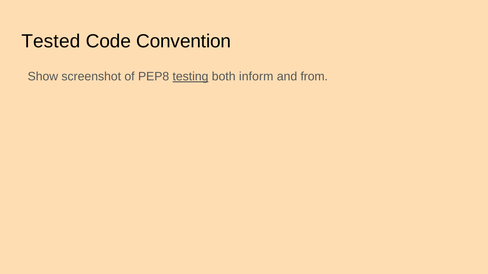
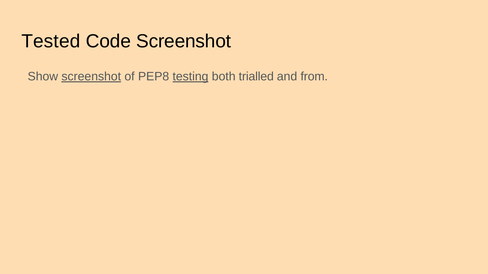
Code Convention: Convention -> Screenshot (184, 41)
screenshot underline: none -> present (91, 77)
inform: inform -> trialled (256, 77)
